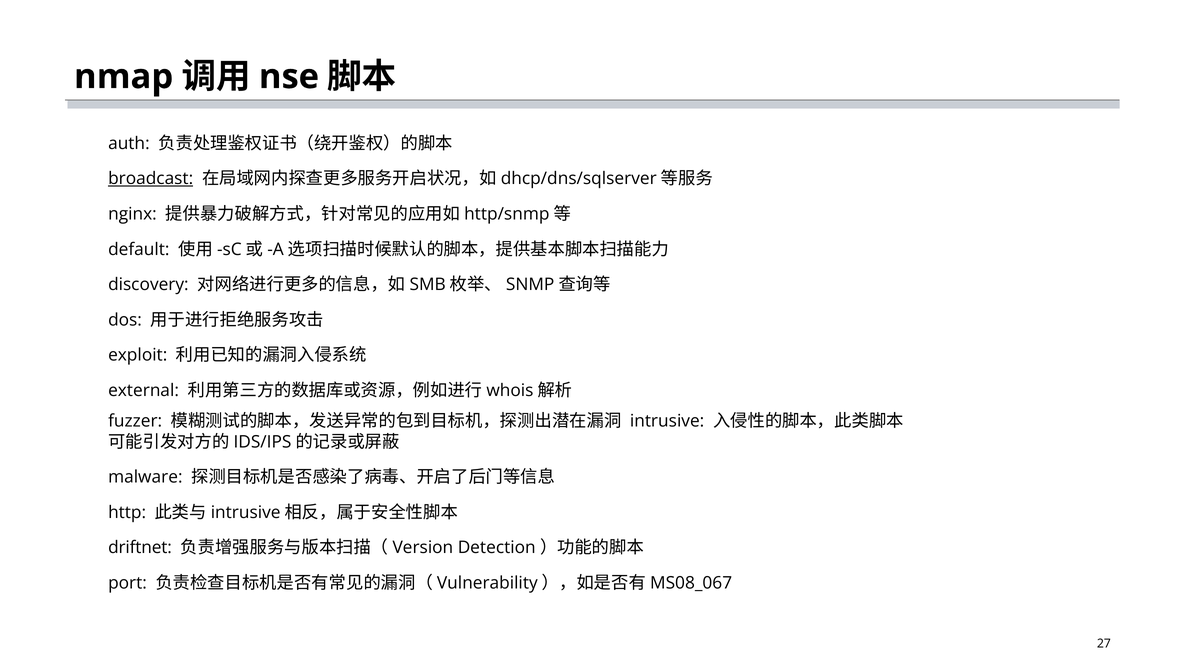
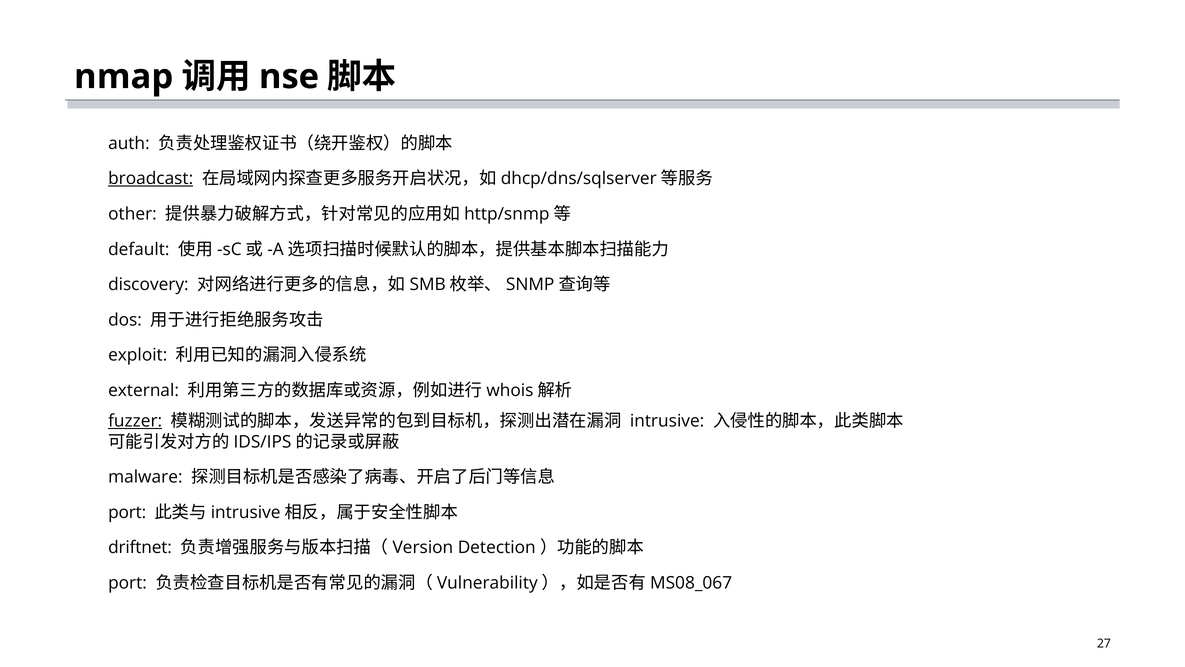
nginx: nginx -> other (132, 214)
fuzzer underline: none -> present (135, 421)
http: http -> port (127, 512)
